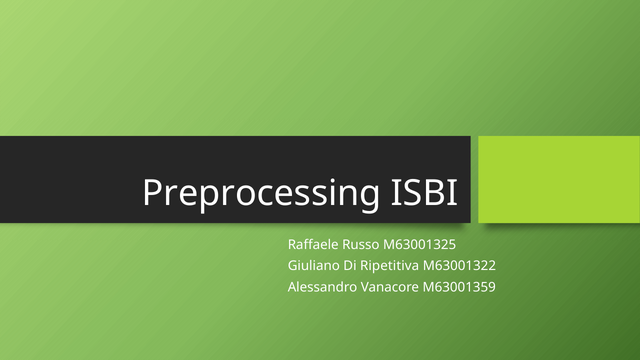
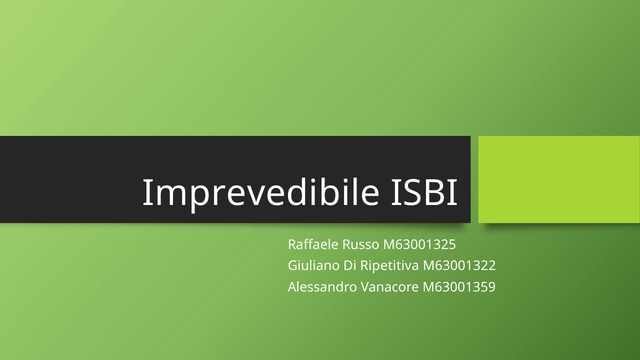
Preprocessing: Preprocessing -> Imprevedibile (261, 194)
